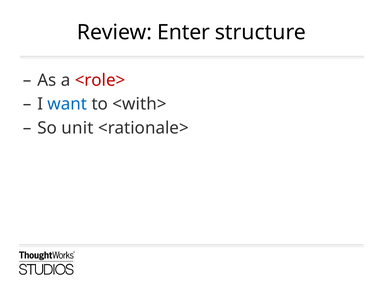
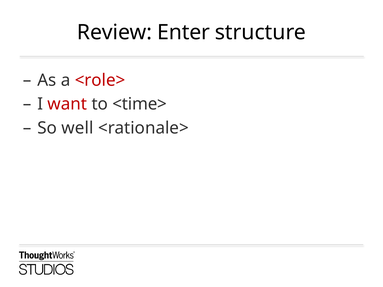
want colour: blue -> red (67, 104)
<with>: <with> -> <time> (140, 104)
unit: unit -> well (78, 128)
